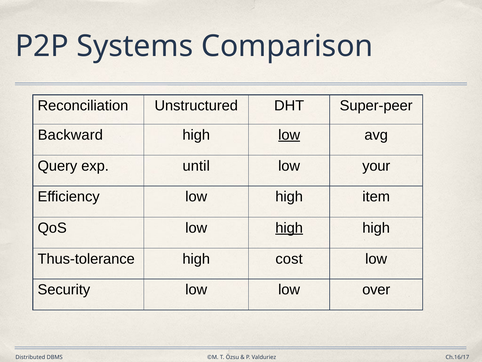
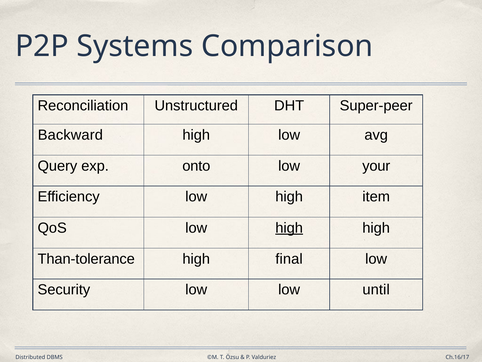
low underline: present -> none (289, 135)
until: until -> onto (196, 166)
Thus-tolerance: Thus-tolerance -> Than-tolerance (86, 259)
cost: cost -> final (289, 259)
over: over -> until (376, 289)
